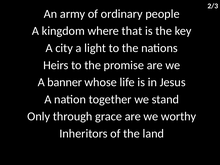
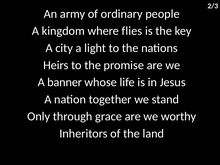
that: that -> flies (132, 31)
